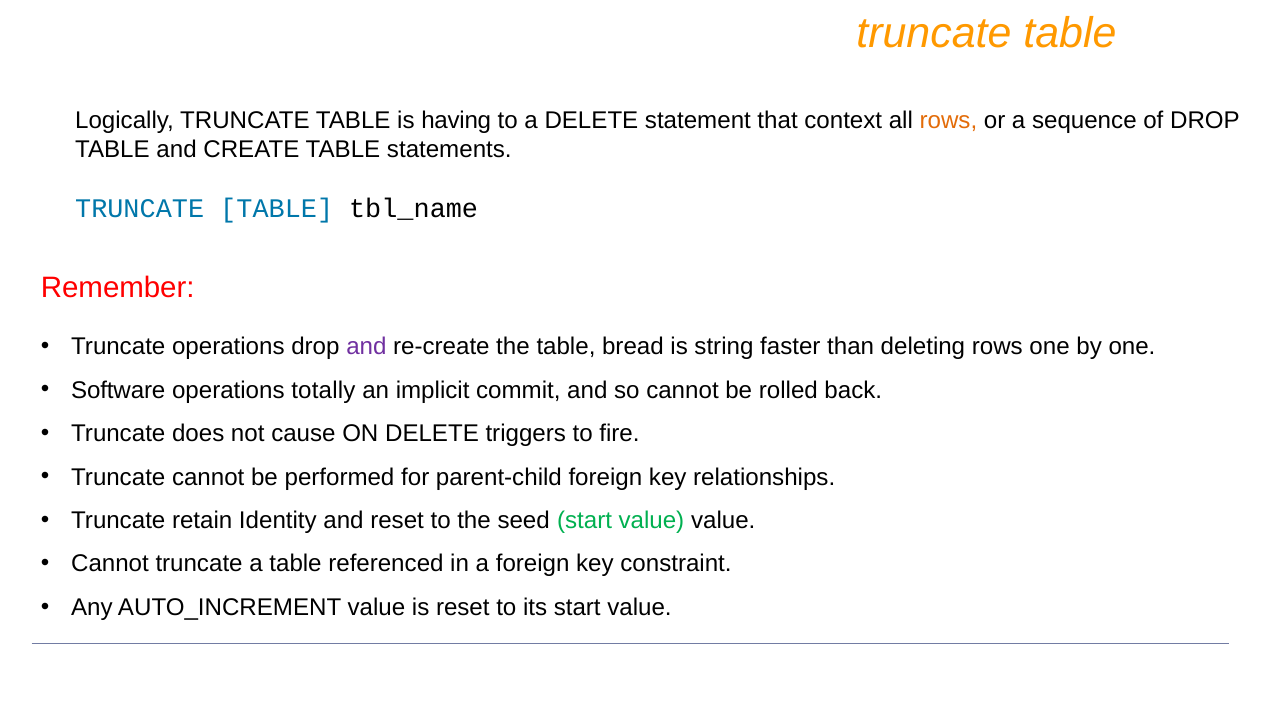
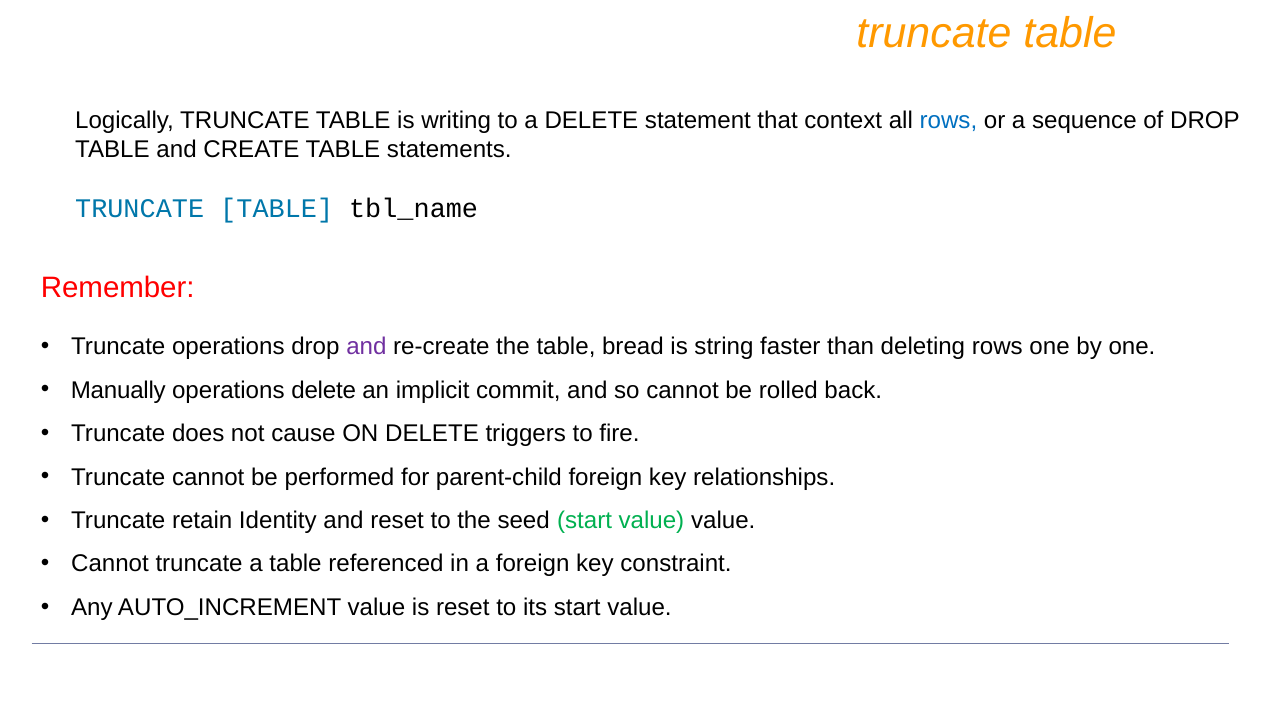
having: having -> writing (456, 120)
rows colour: orange -> blue (948, 120)
Software: Software -> Manually (118, 390)
operations totally: totally -> delete (324, 390)
